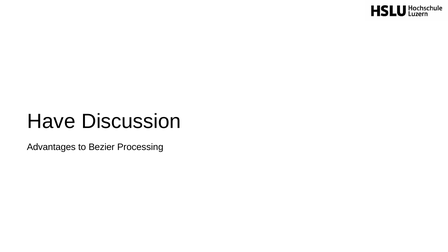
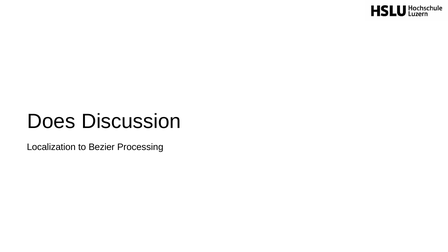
Have: Have -> Does (51, 121)
Advantages: Advantages -> Localization (51, 147)
